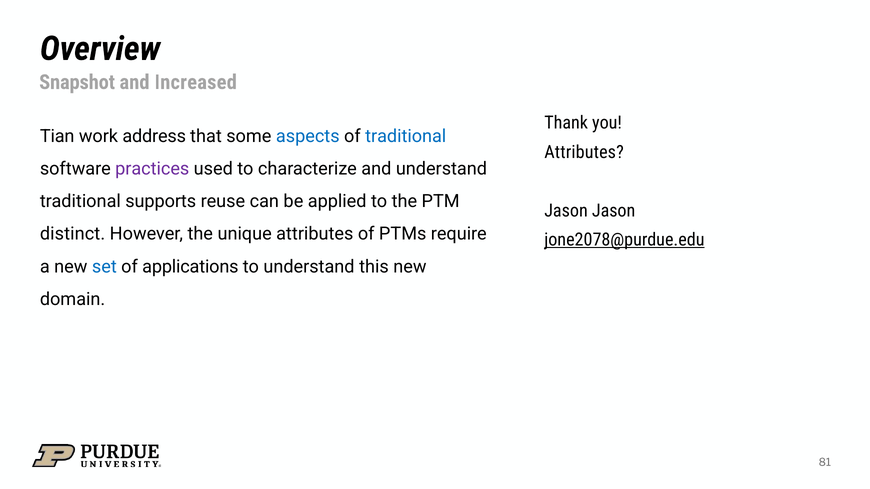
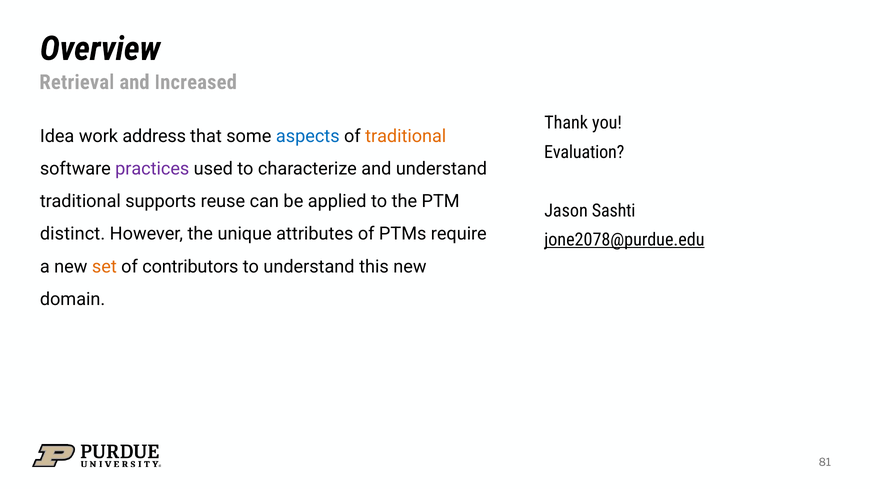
Snapshot: Snapshot -> Retrieval (77, 82)
Tian: Tian -> Idea (57, 136)
traditional colour: blue -> orange (406, 136)
Attributes: Attributes -> Evaluation (584, 152)
Jason Jason: Jason -> Sashti (614, 211)
set colour: blue -> orange (104, 267)
applications: applications -> contributors (190, 267)
